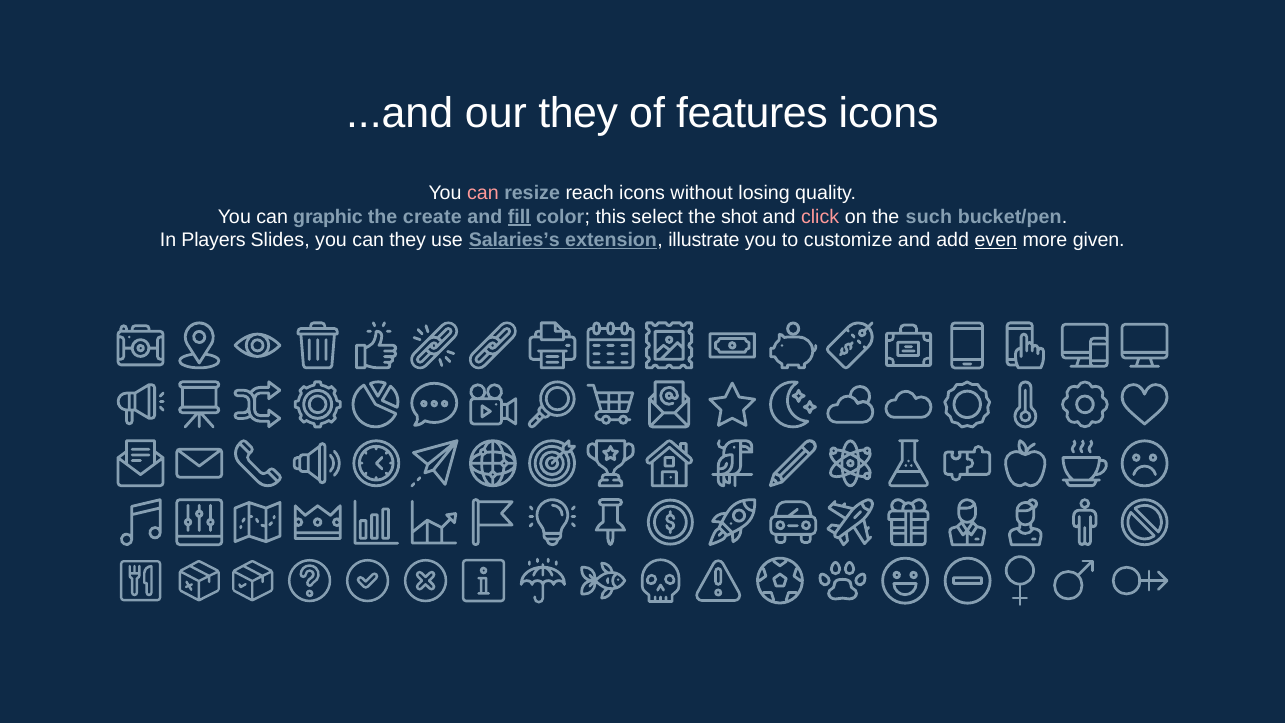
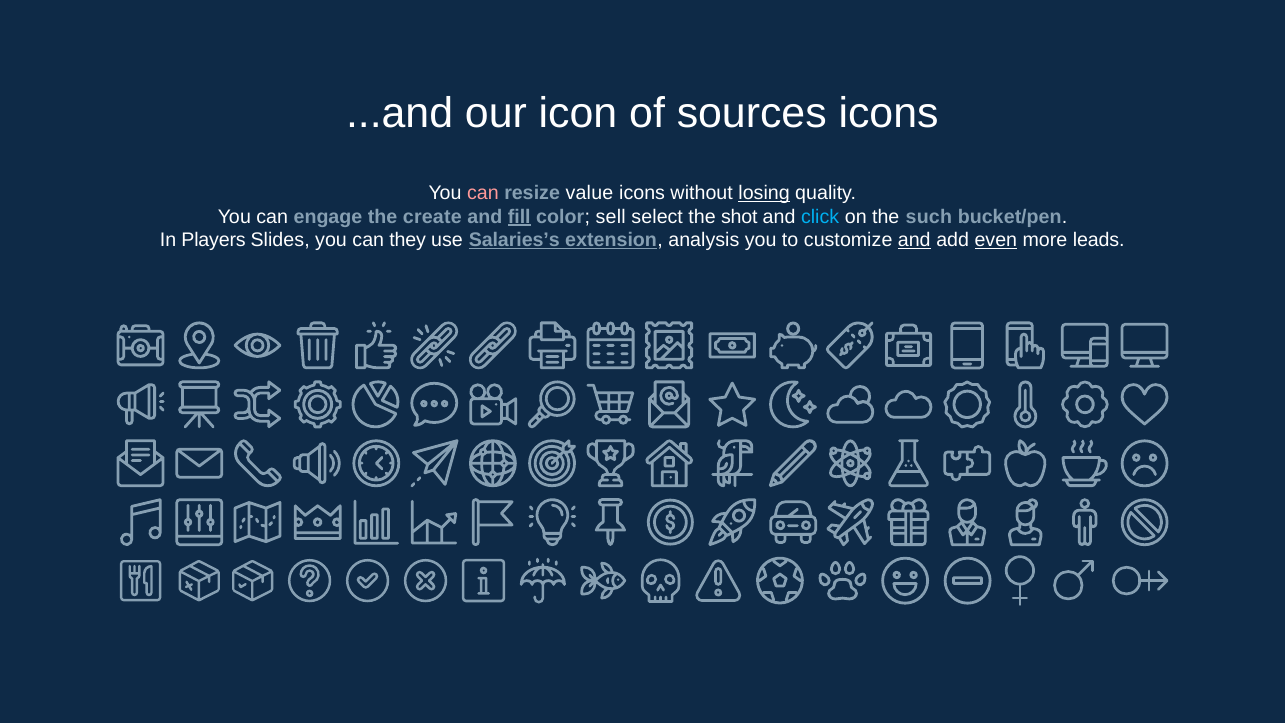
our they: they -> icon (578, 113)
features: features -> sources (752, 113)
reach: reach -> value (589, 193)
losing underline: none -> present (764, 193)
graphic: graphic -> engage (328, 217)
this: this -> sell (611, 217)
click colour: pink -> light blue (820, 217)
illustrate: illustrate -> analysis (704, 240)
and underline: none -> present (914, 240)
given: given -> leads (1099, 240)
